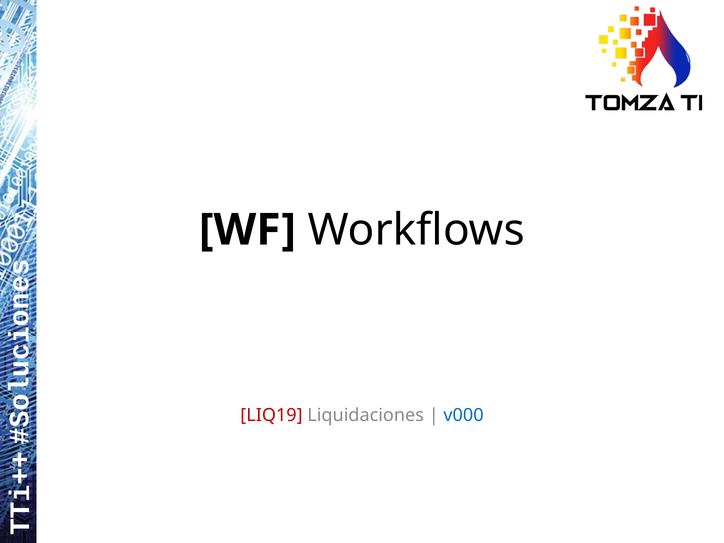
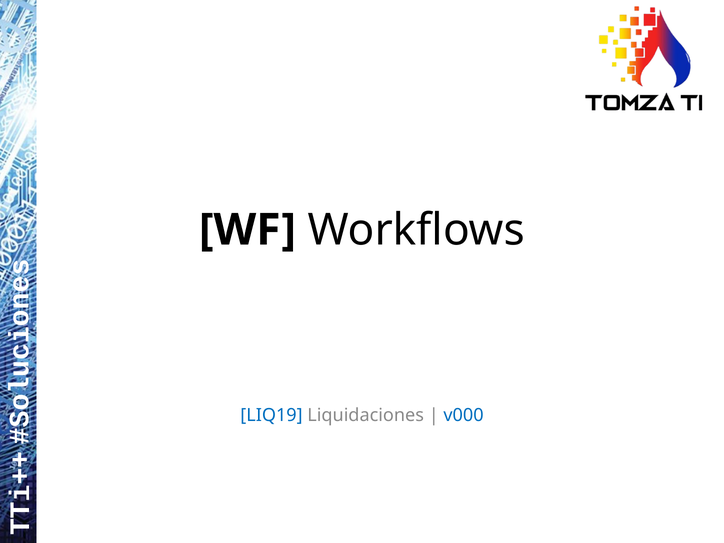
LIQ19 colour: red -> blue (272, 415)
